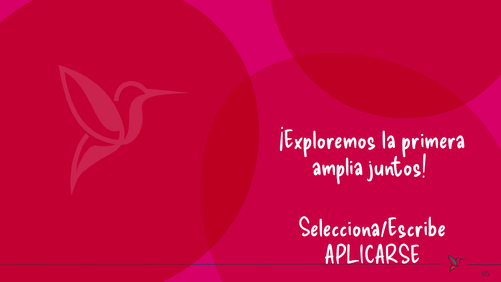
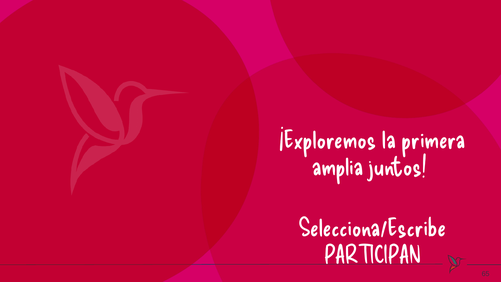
APLICARSE: APLICARSE -> PARTICIPAN (372, 255)
